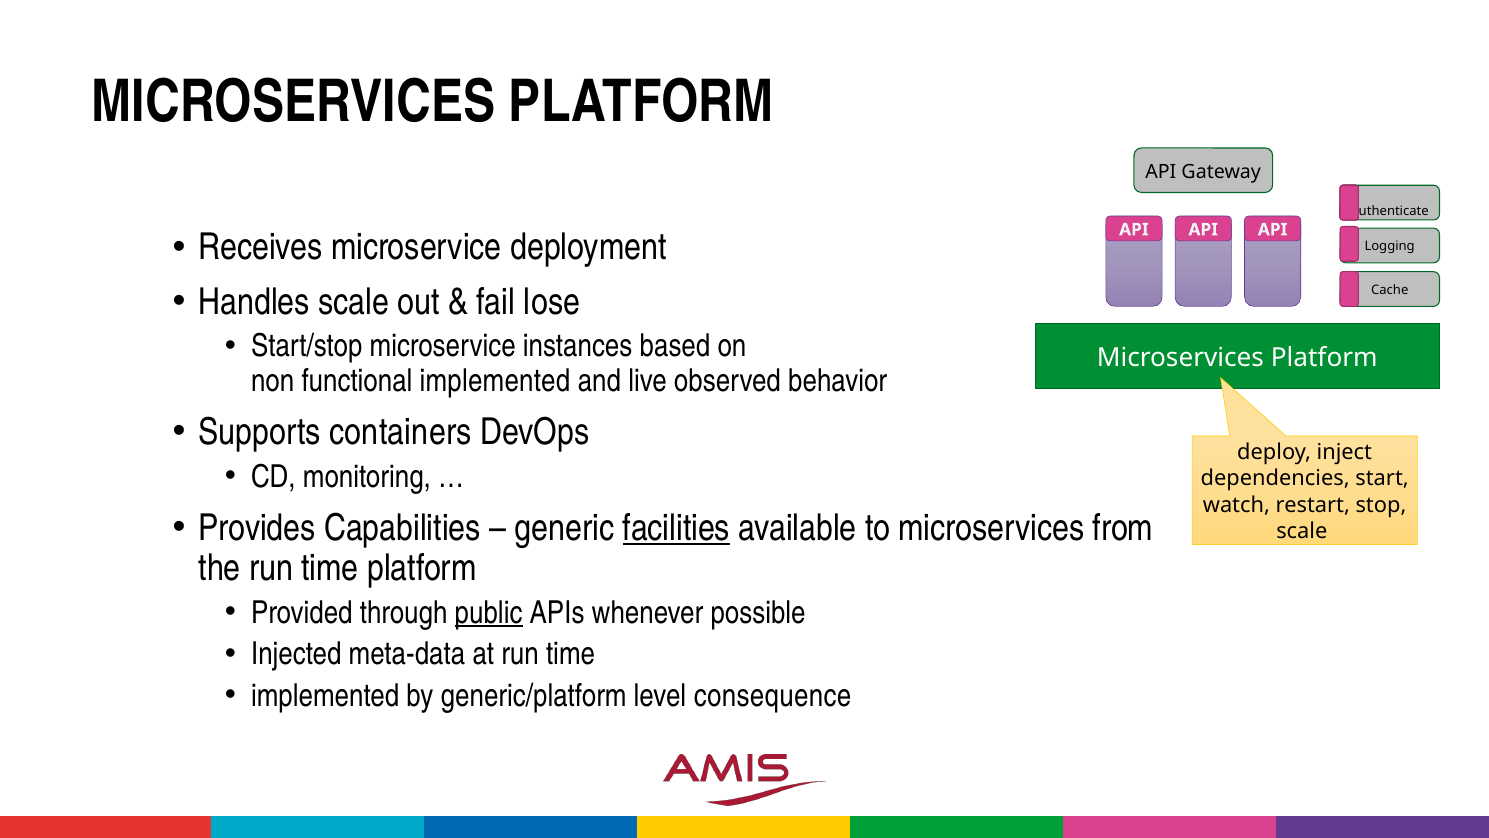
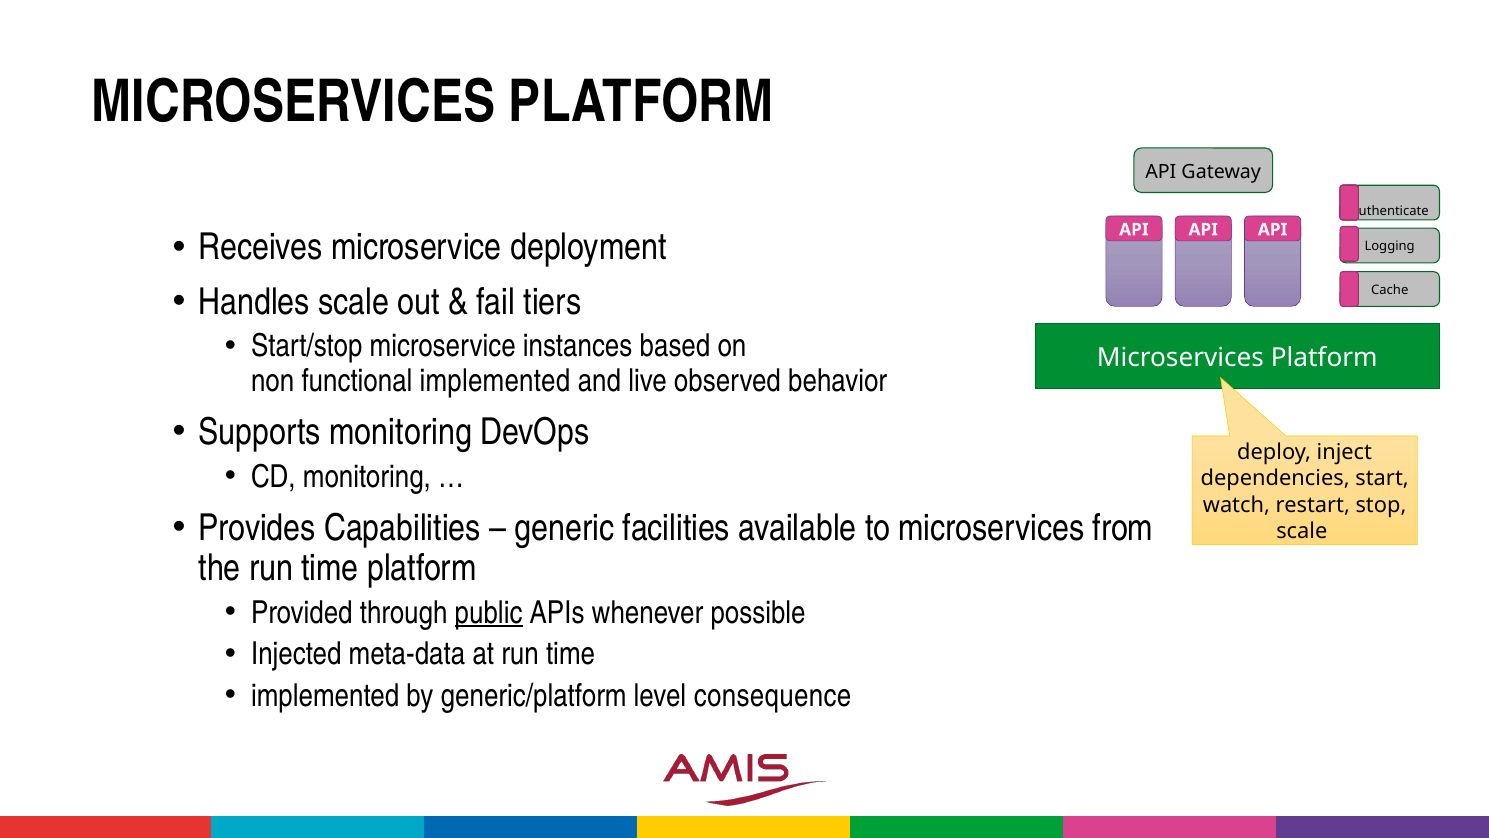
lose: lose -> tiers (552, 302)
Supports containers: containers -> monitoring (401, 432)
facilities underline: present -> none (676, 528)
